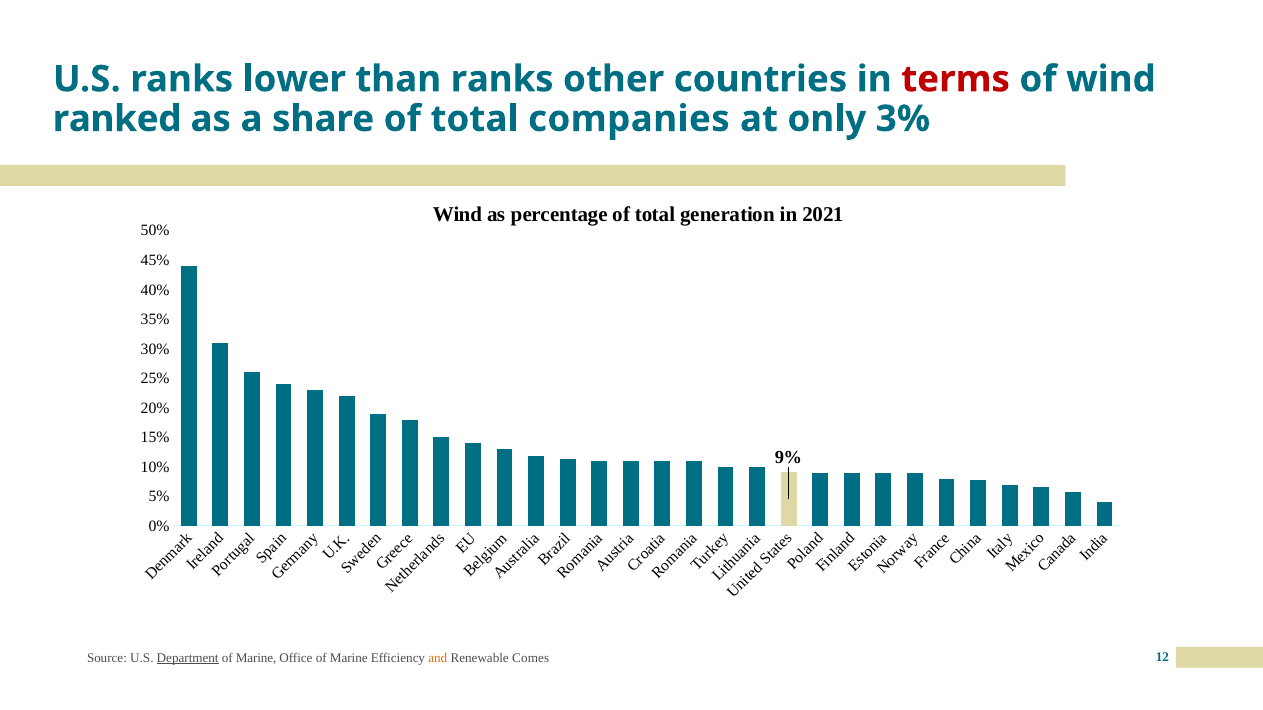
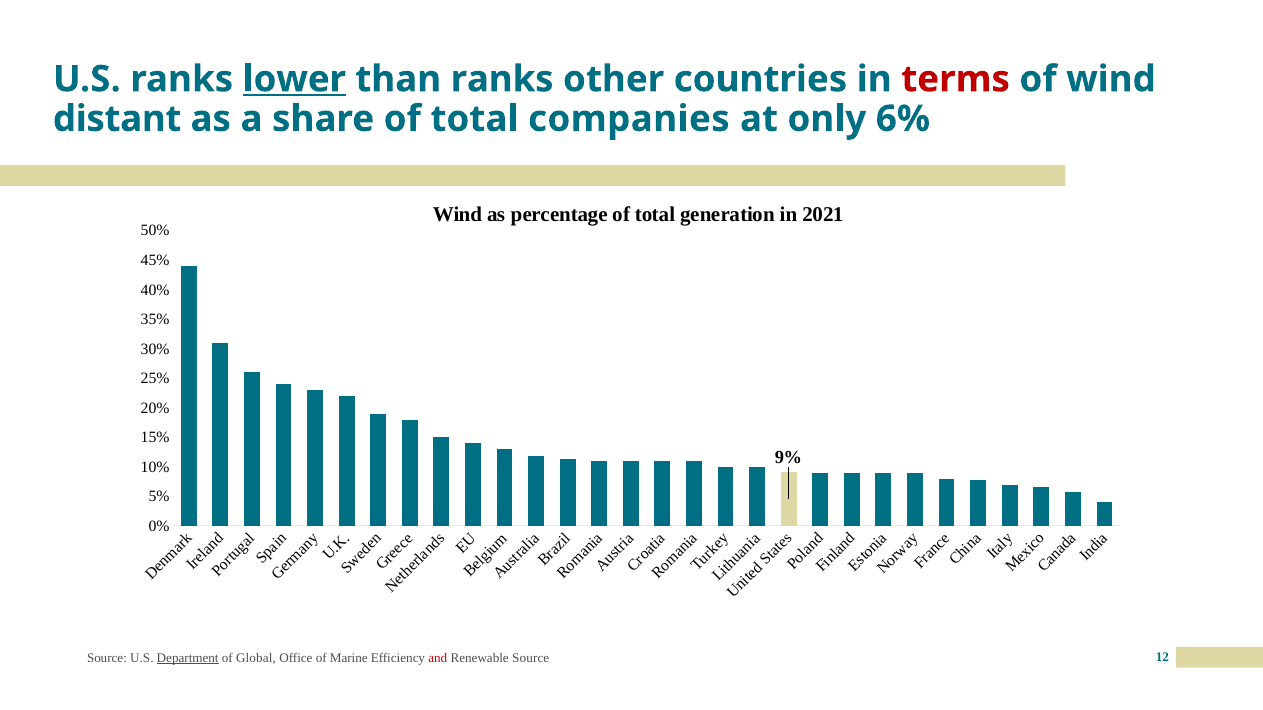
lower underline: none -> present (294, 79)
ranked: ranked -> distant (117, 119)
3%: 3% -> 6% (903, 119)
Marine: Marine -> Global (256, 659)
and colour: orange -> red (438, 659)
Renewable Comes: Comes -> Source (531, 659)
